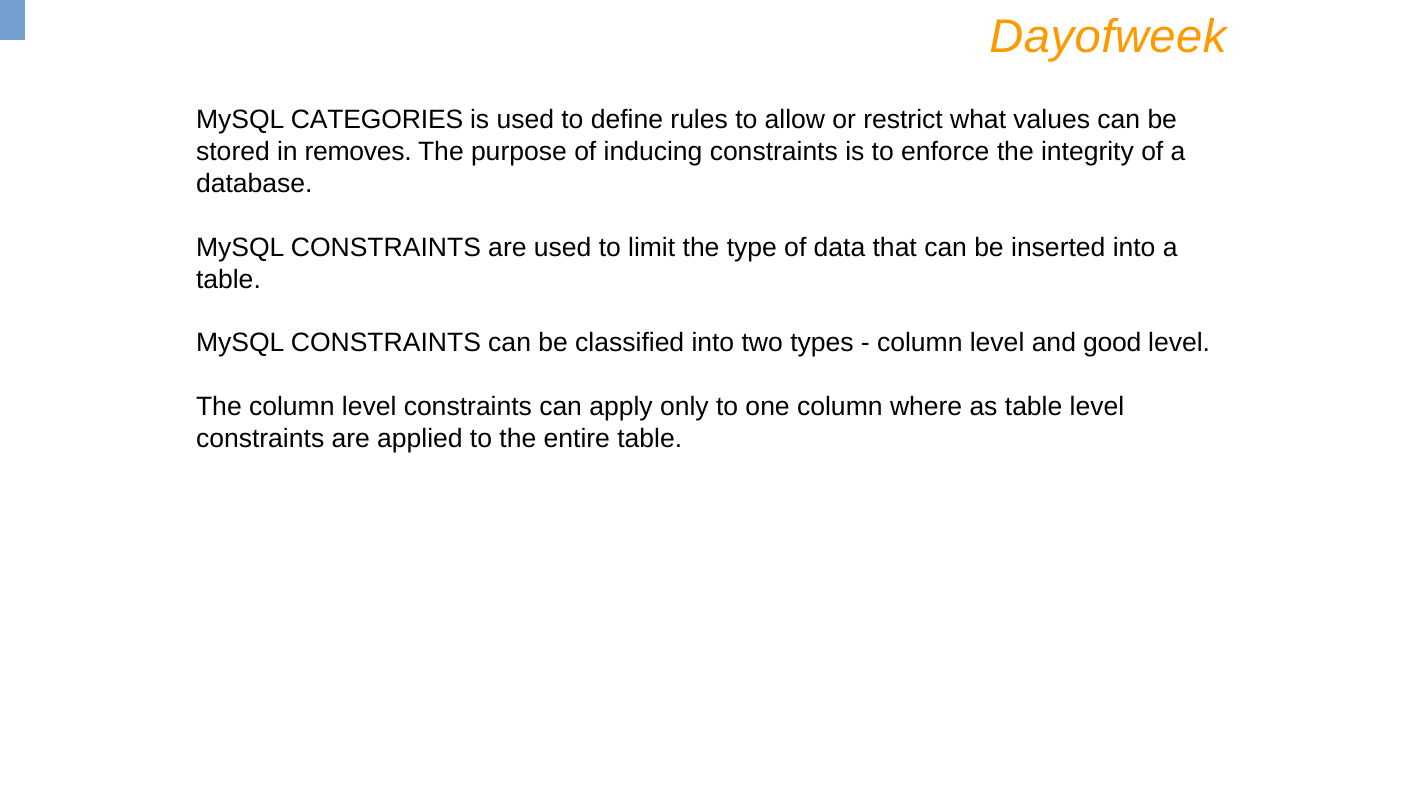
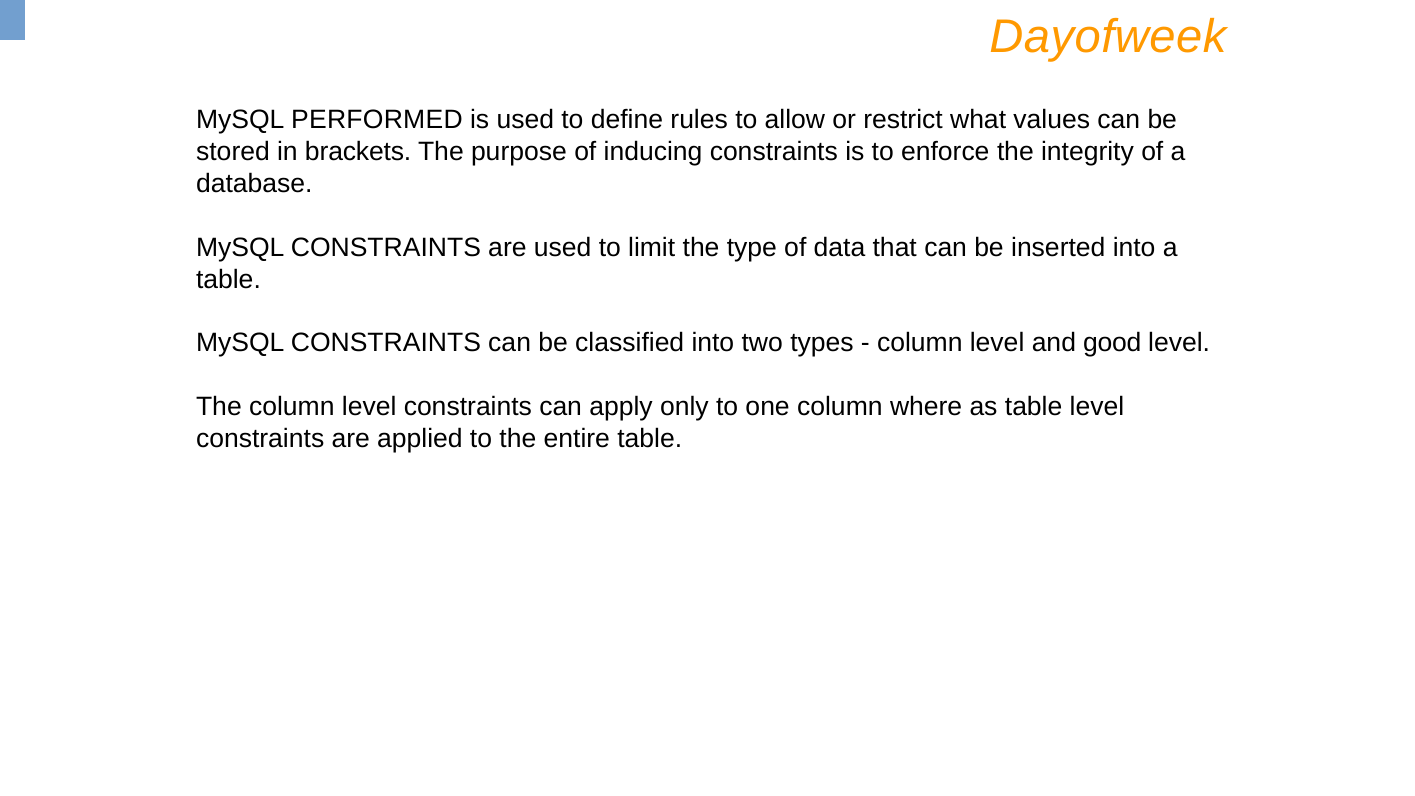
CATEGORIES: CATEGORIES -> PERFORMED (377, 120)
removes: removes -> brackets (358, 152)
